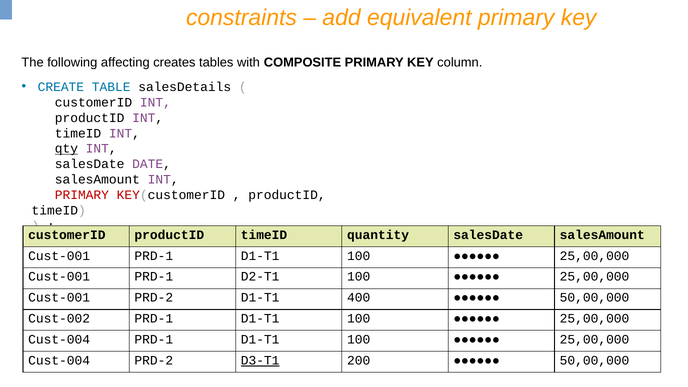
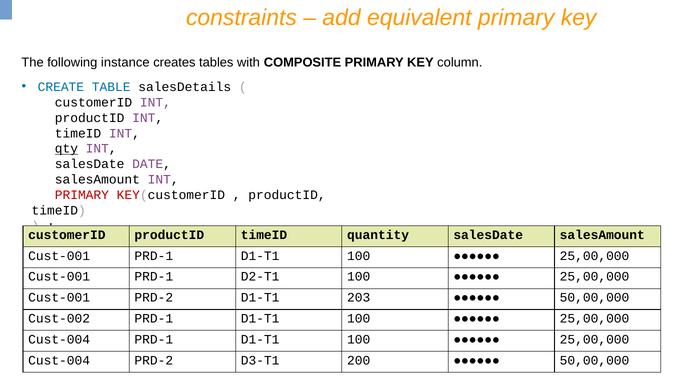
affecting: affecting -> instance (125, 62)
400: 400 -> 203 (359, 298)
D3-T1 underline: present -> none (260, 360)
